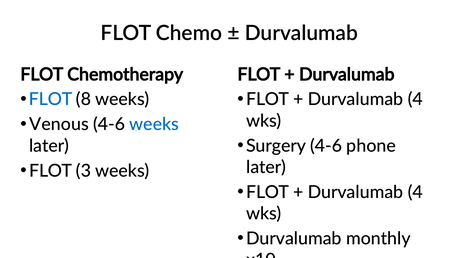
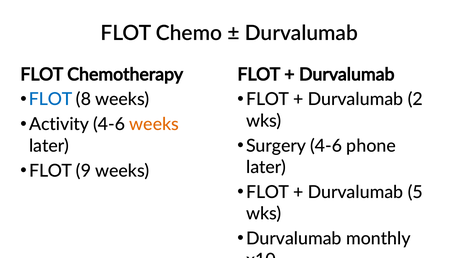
4: 4 -> 2 (415, 99)
Venous: Venous -> Activity (59, 124)
weeks colour: blue -> orange (154, 124)
3: 3 -> 9 (84, 171)
4: 4 -> 5 (415, 192)
